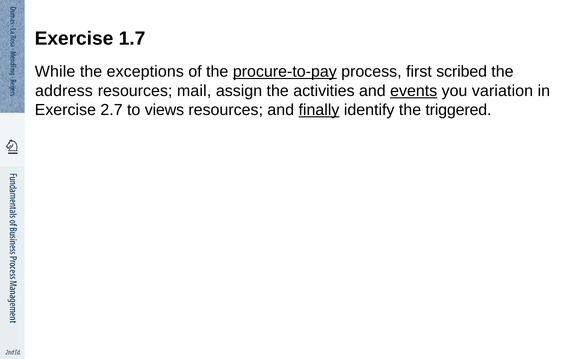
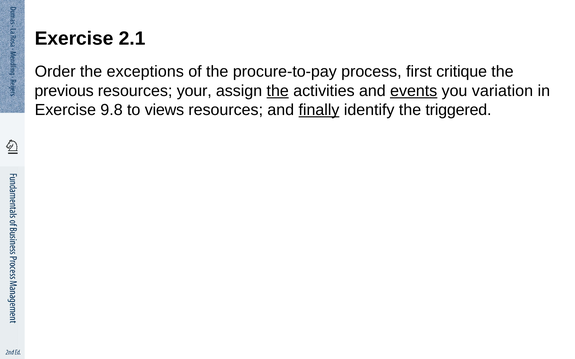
1.7: 1.7 -> 2.1 (132, 39)
While: While -> Order (55, 72)
procure-to-pay underline: present -> none (285, 72)
scribed: scribed -> critique (462, 72)
address: address -> previous (64, 91)
mail: mail -> your (194, 91)
the underline: none -> present (278, 91)
2.7: 2.7 -> 9.8 (112, 110)
